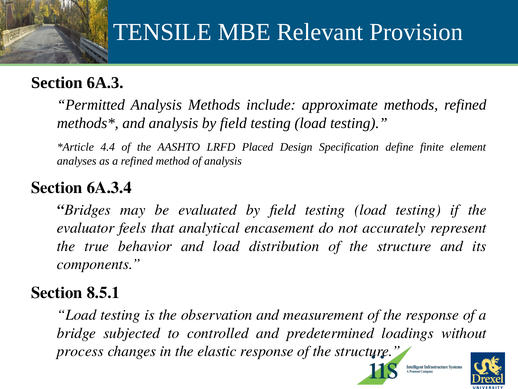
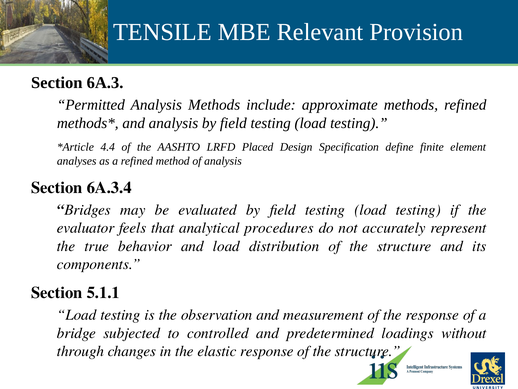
encasement: encasement -> procedures (279, 228)
8.5.1: 8.5.1 -> 5.1.1 (103, 292)
process: process -> through (80, 351)
